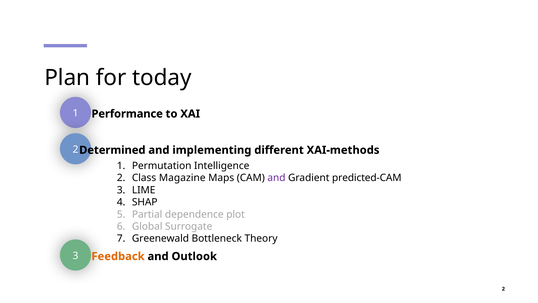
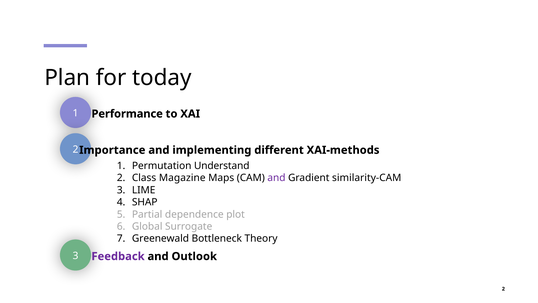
Determined: Determined -> Importance (112, 150)
Intelligence: Intelligence -> Understand (222, 166)
predicted-CAM: predicted-CAM -> similarity-CAM (367, 178)
Feedback colour: orange -> purple (118, 256)
